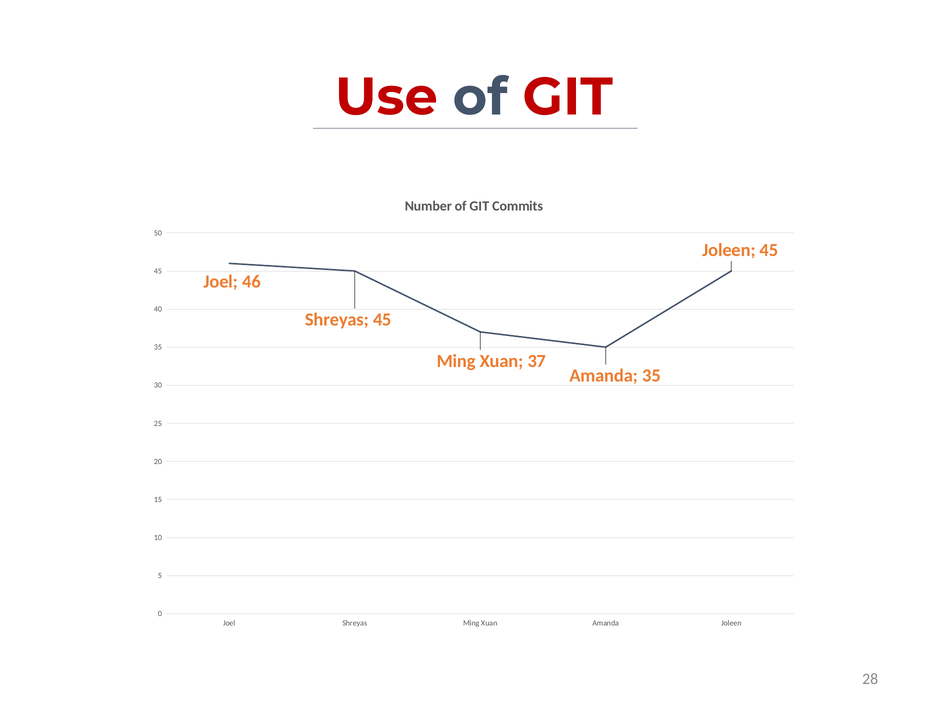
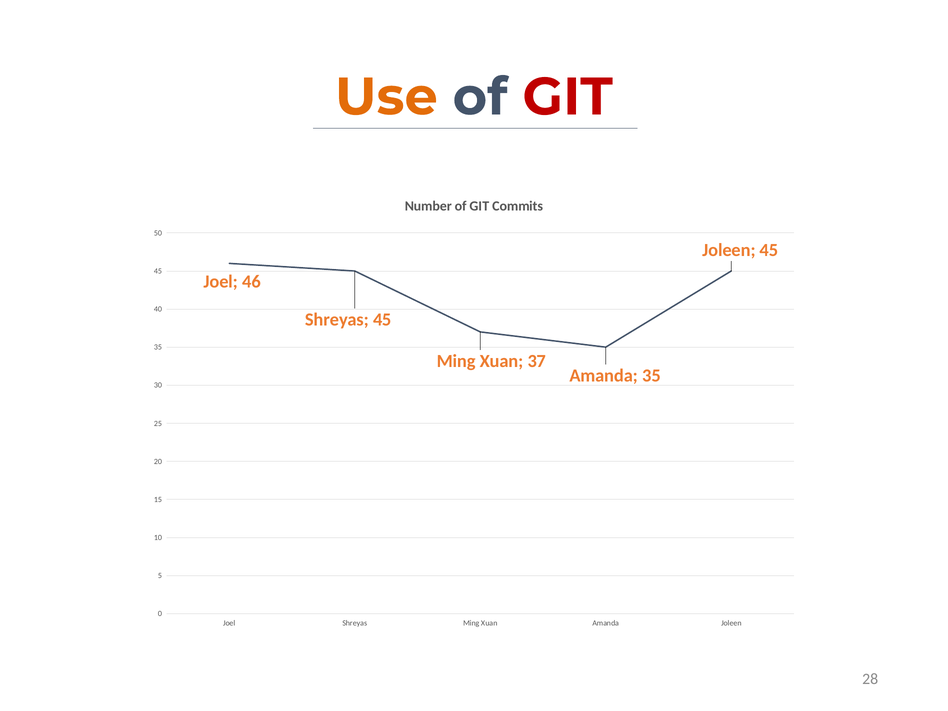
Use colour: red -> orange (386, 97)
